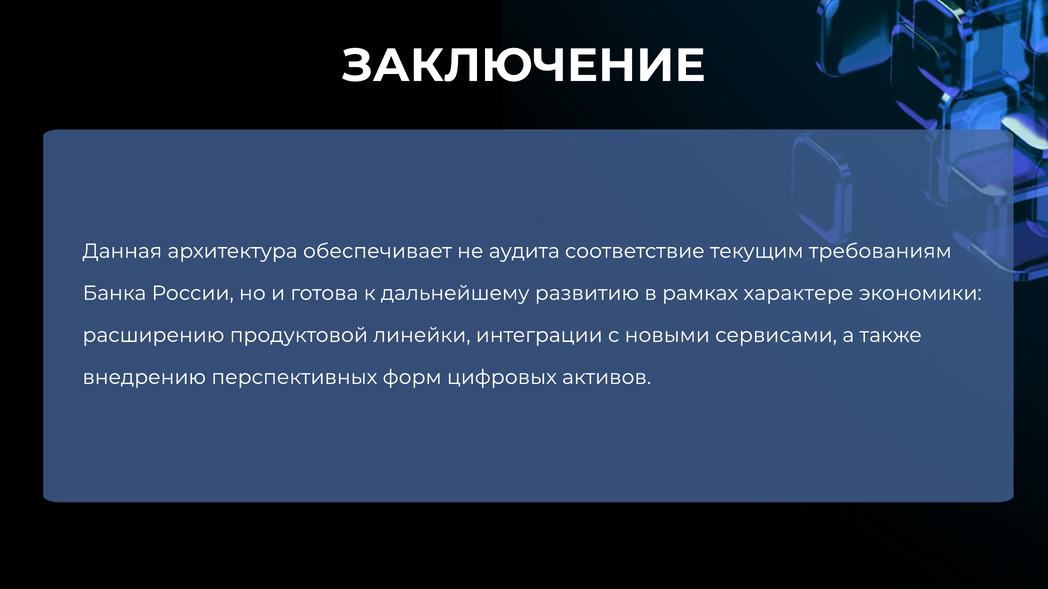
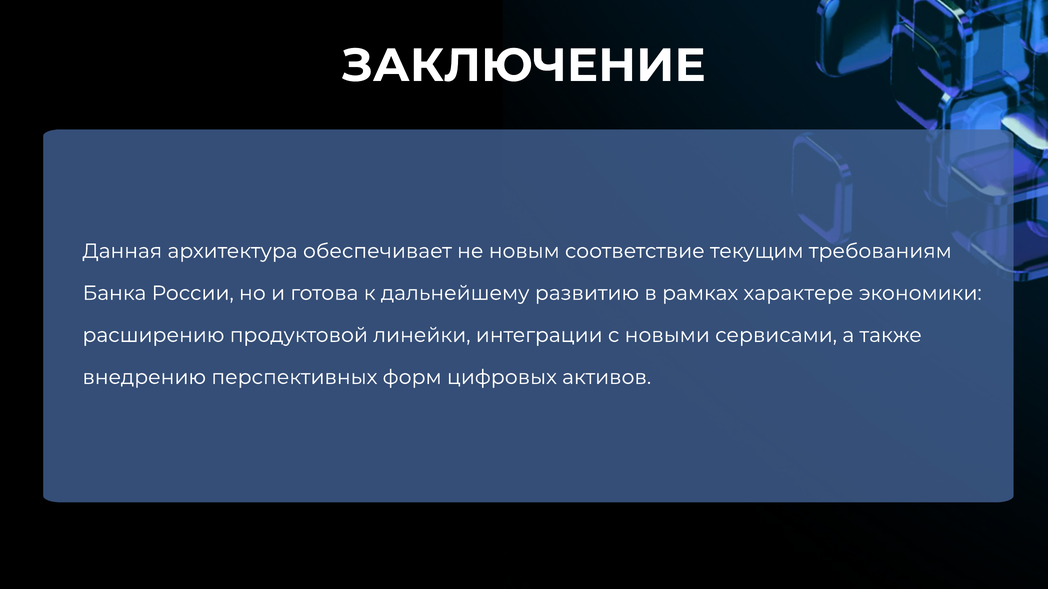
аудита: аудита -> новым (524, 251)
